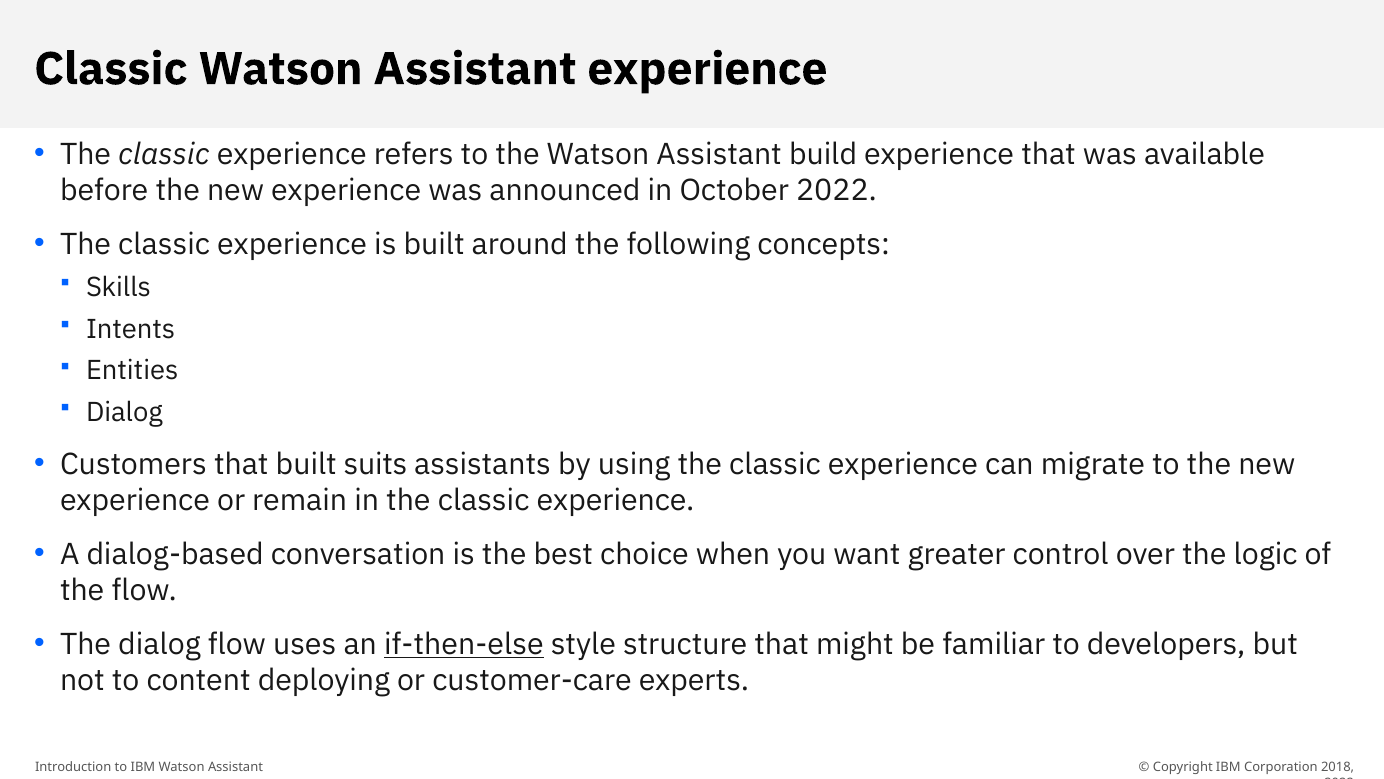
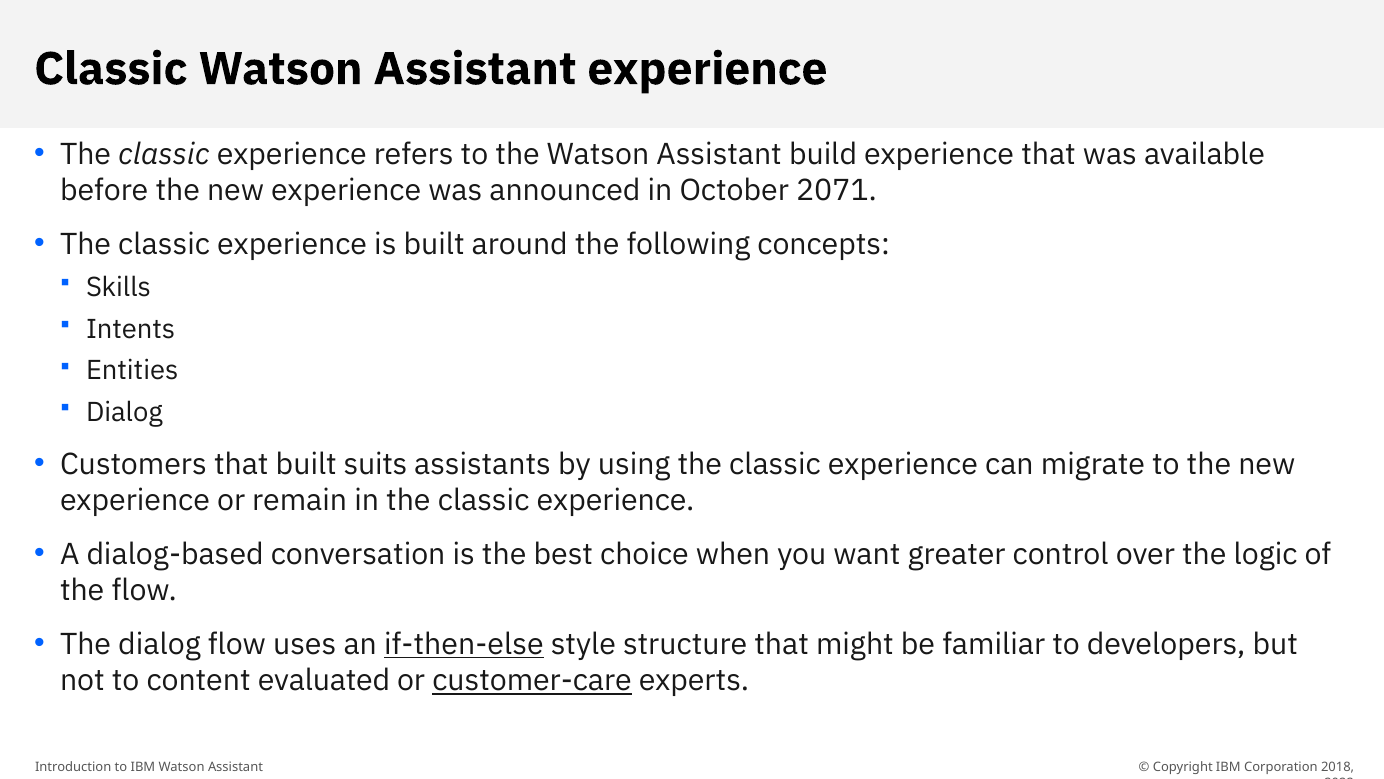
October 2022: 2022 -> 2071 (836, 191)
deploying: deploying -> evaluated (324, 681)
customer-care underline: none -> present (532, 681)
